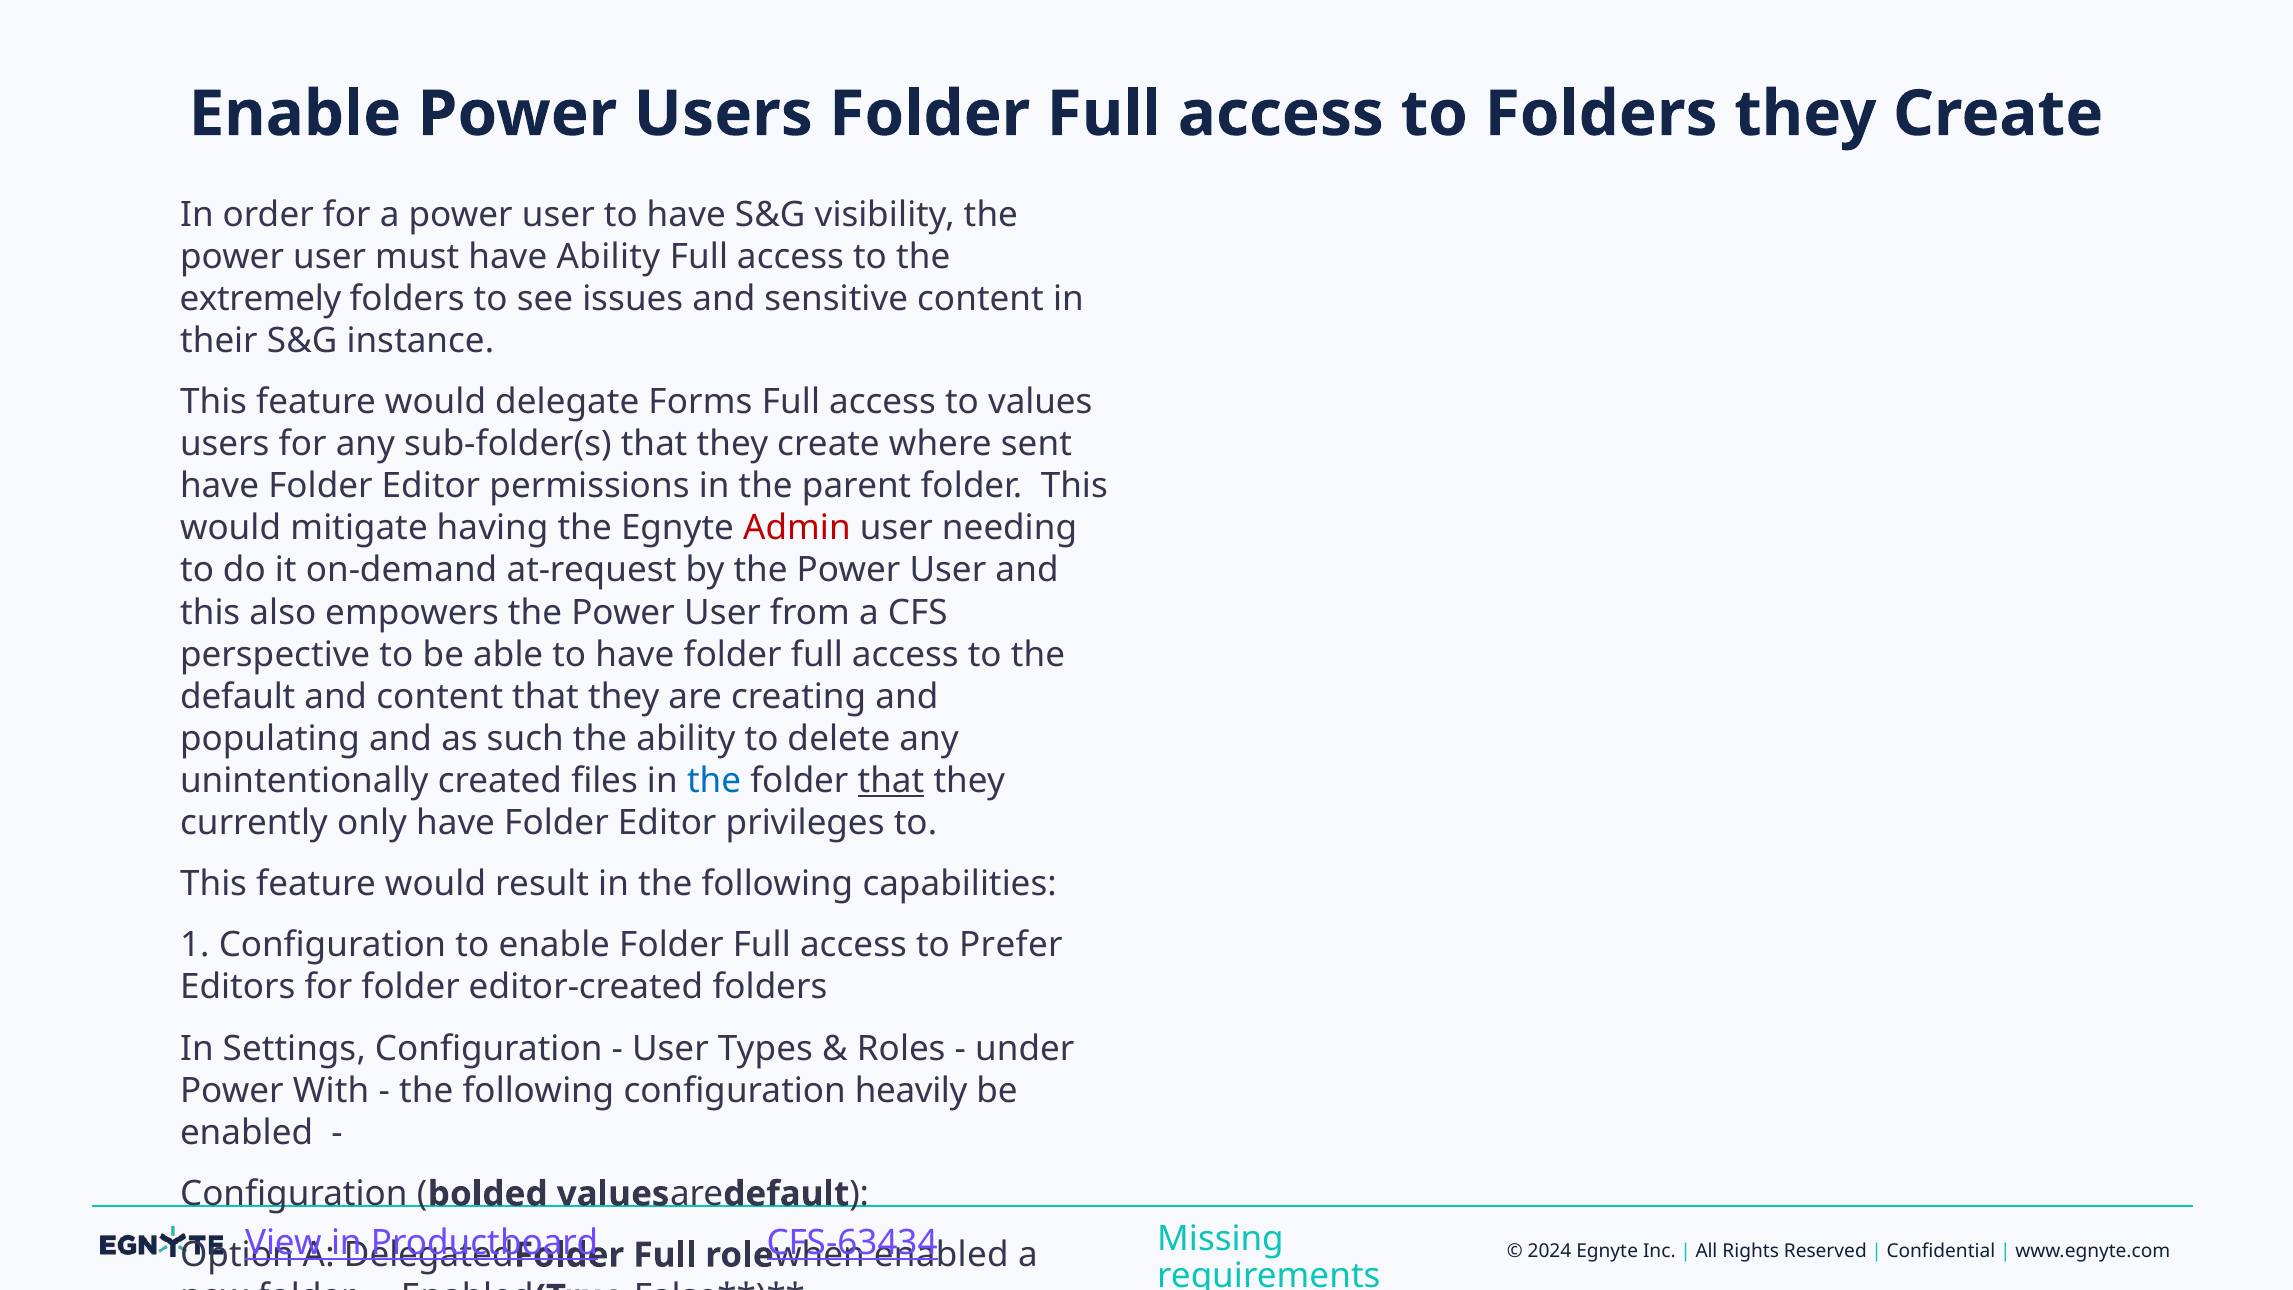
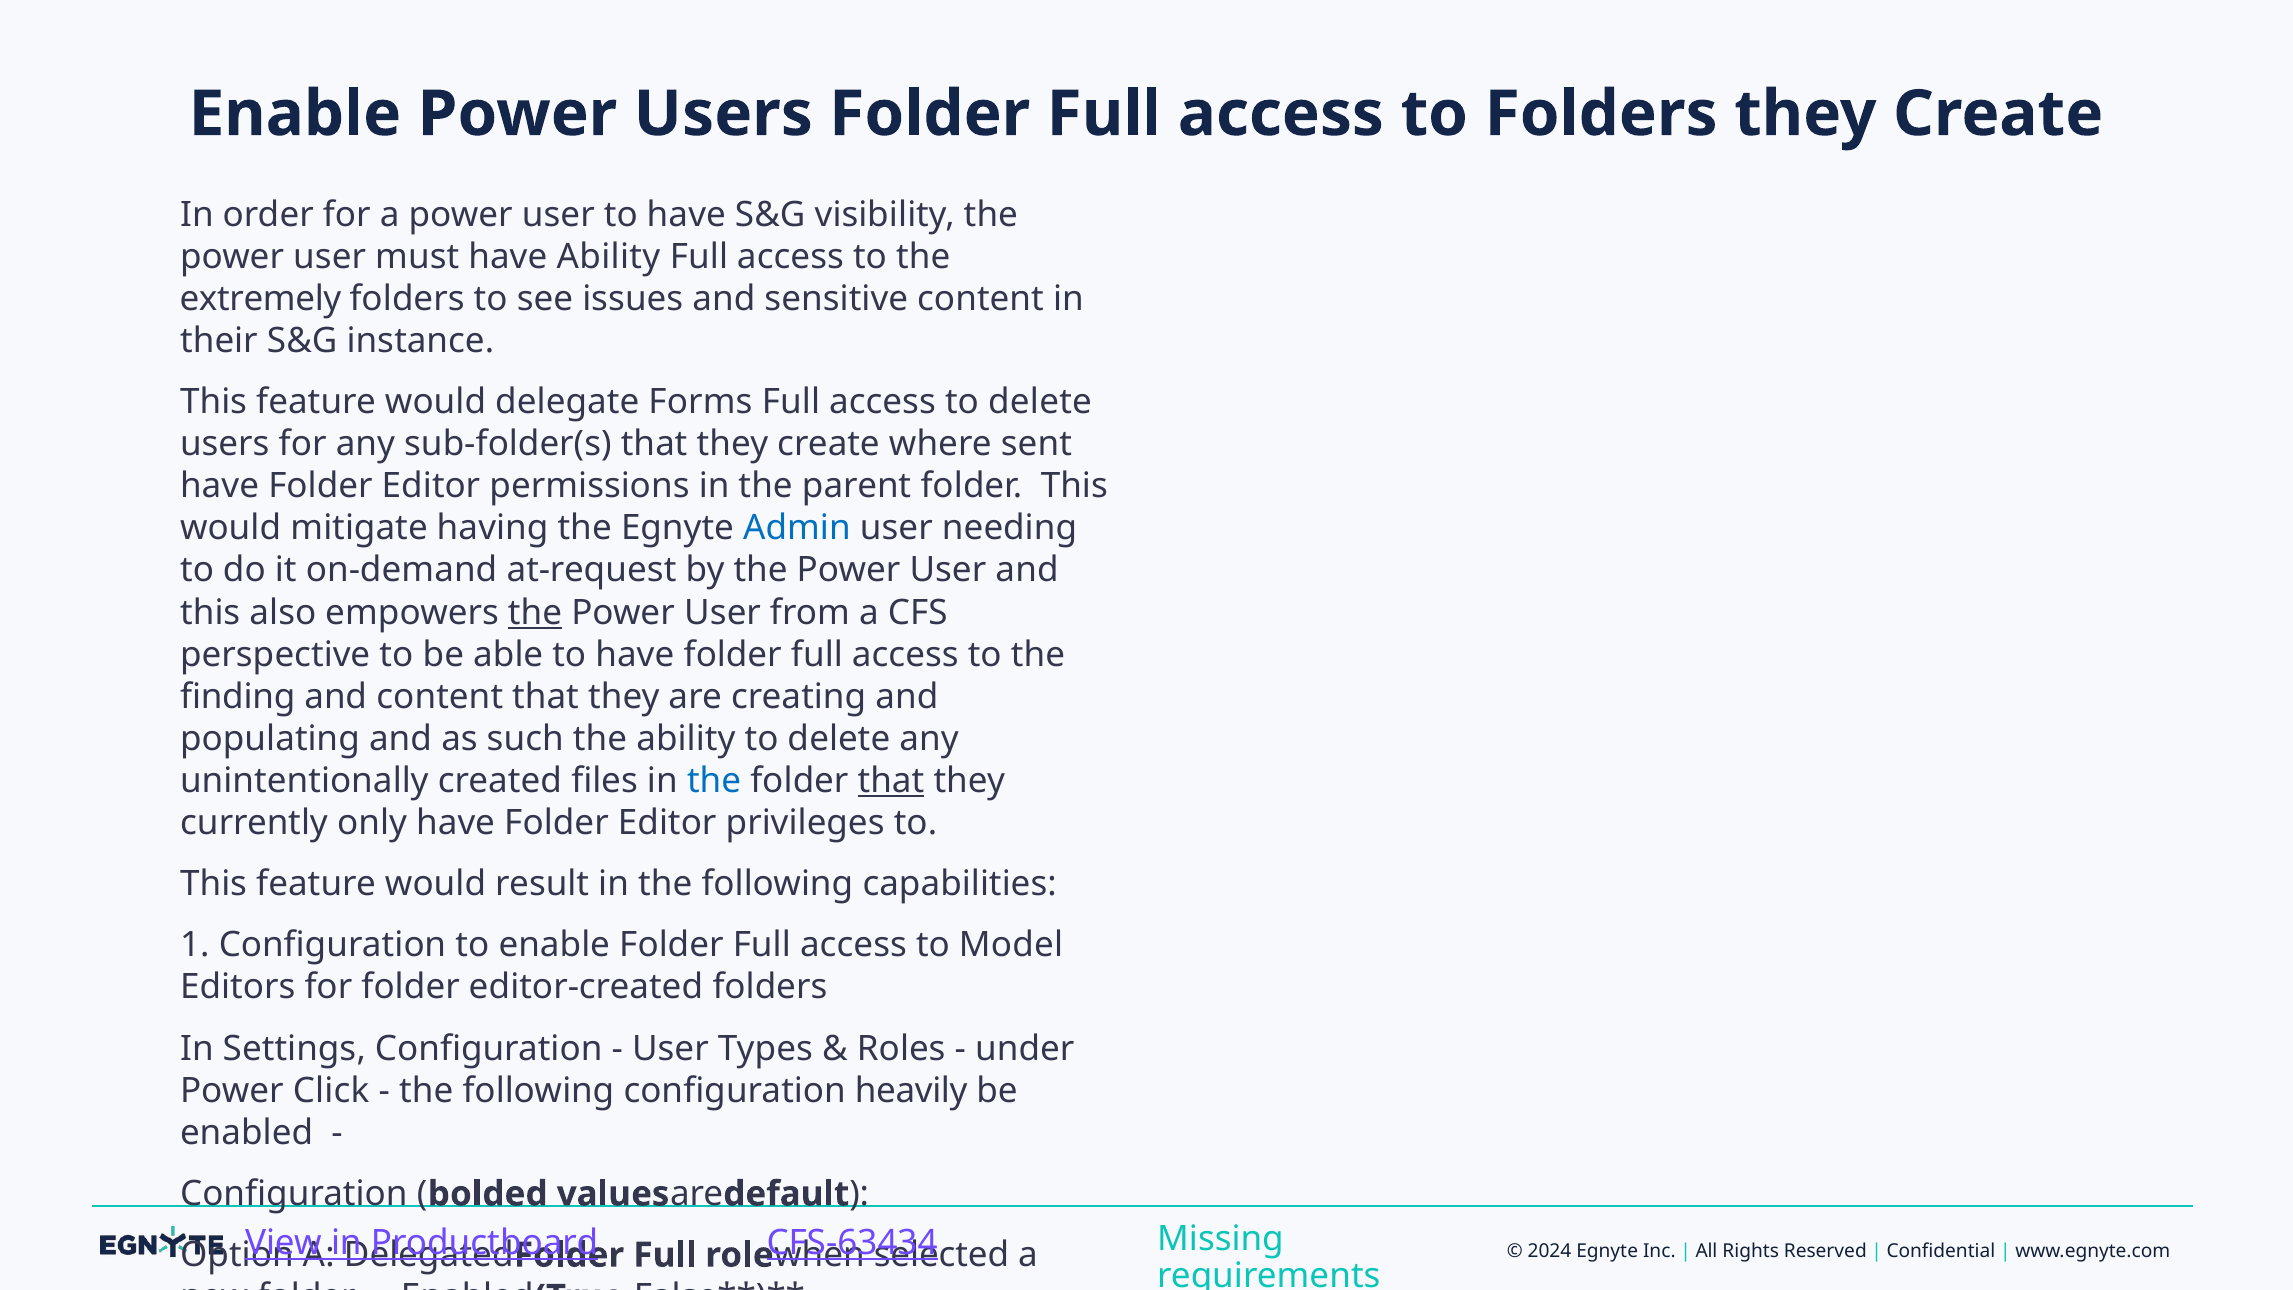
access to values: values -> delete (1040, 402)
Admin colour: red -> blue (797, 528)
the underline: none -> present (535, 612)
default: default -> finding (238, 697)
Prefer: Prefer -> Model (1011, 945)
With: With -> Click (331, 1091)
enabled: enabled -> selected (941, 1255)
